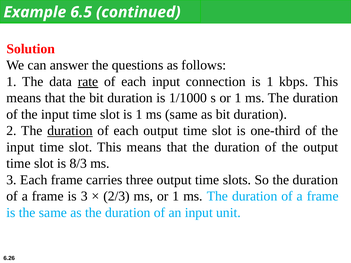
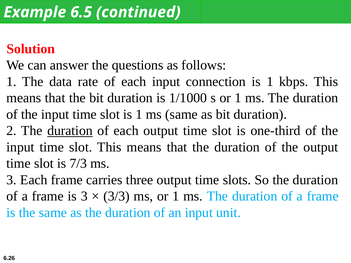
rate underline: present -> none (88, 82)
8/3: 8/3 -> 7/3 (78, 164)
2/3: 2/3 -> 3/3 (117, 196)
